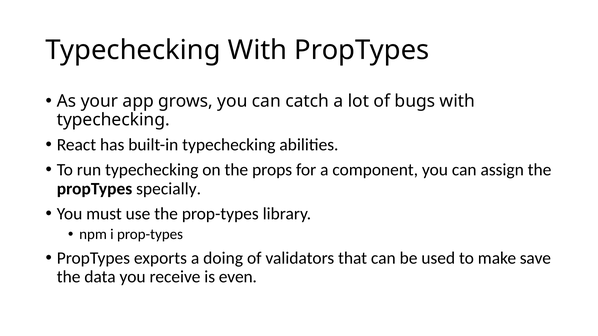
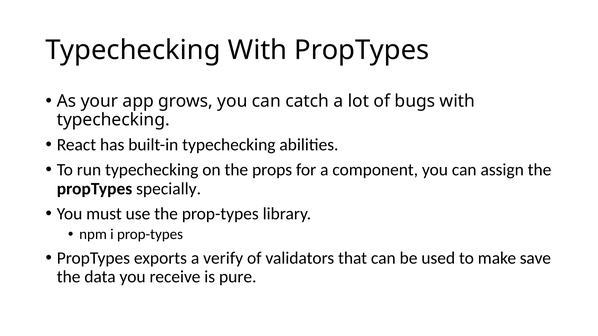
doing: doing -> verify (223, 258)
even: even -> pure (238, 277)
